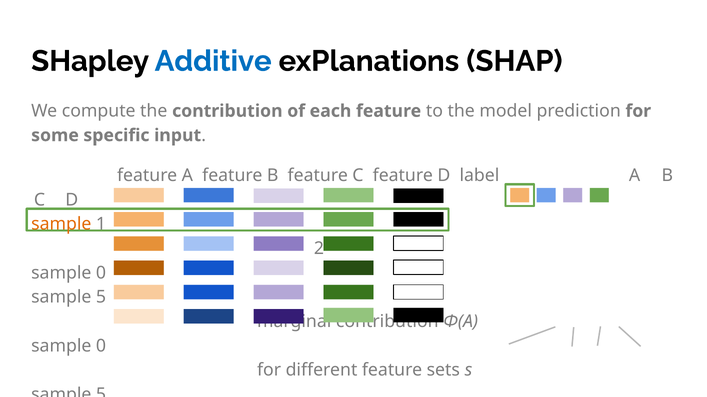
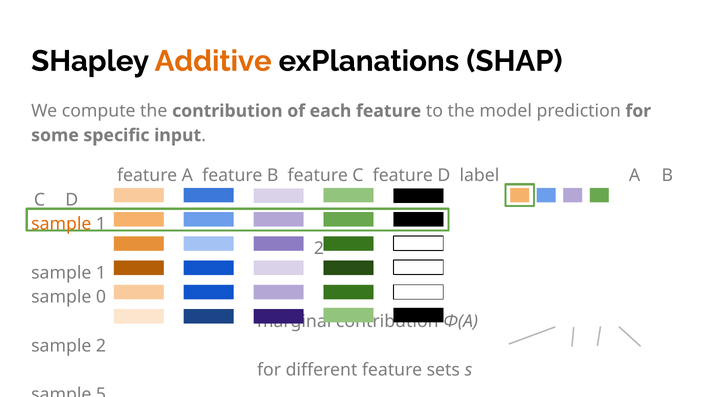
Additive colour: blue -> orange (213, 61)
0: 0 -> 1 (101, 273)
5: 5 -> 0 (101, 298)
0: 0 -> 2 (101, 346)
